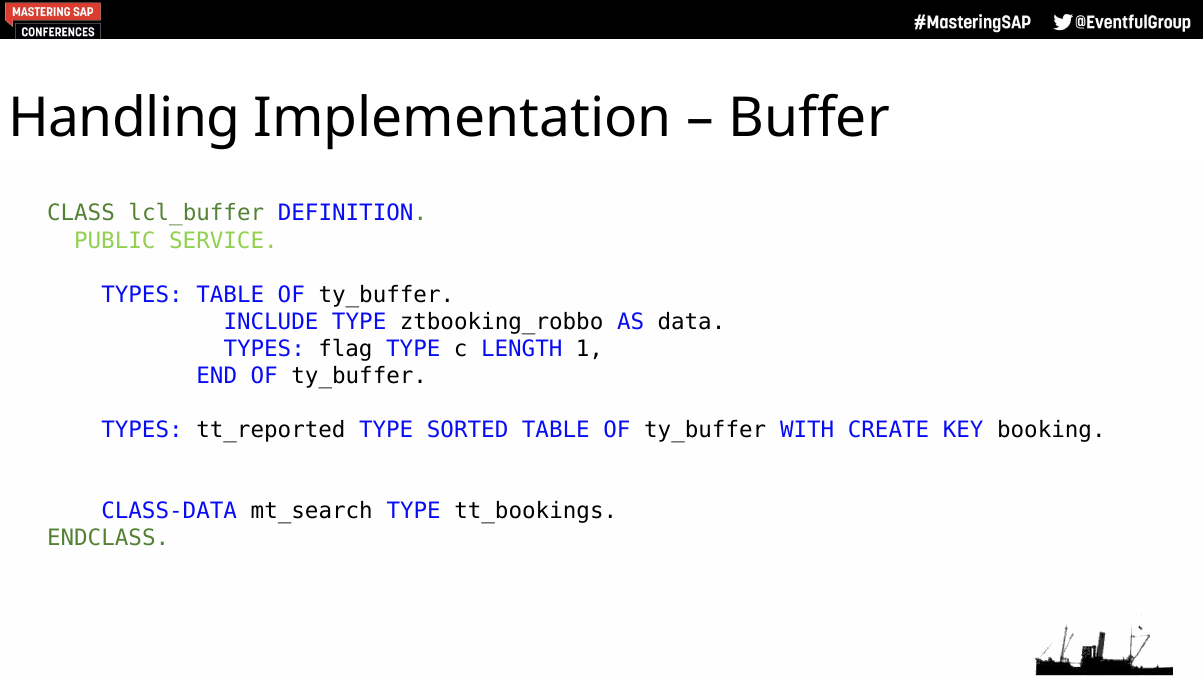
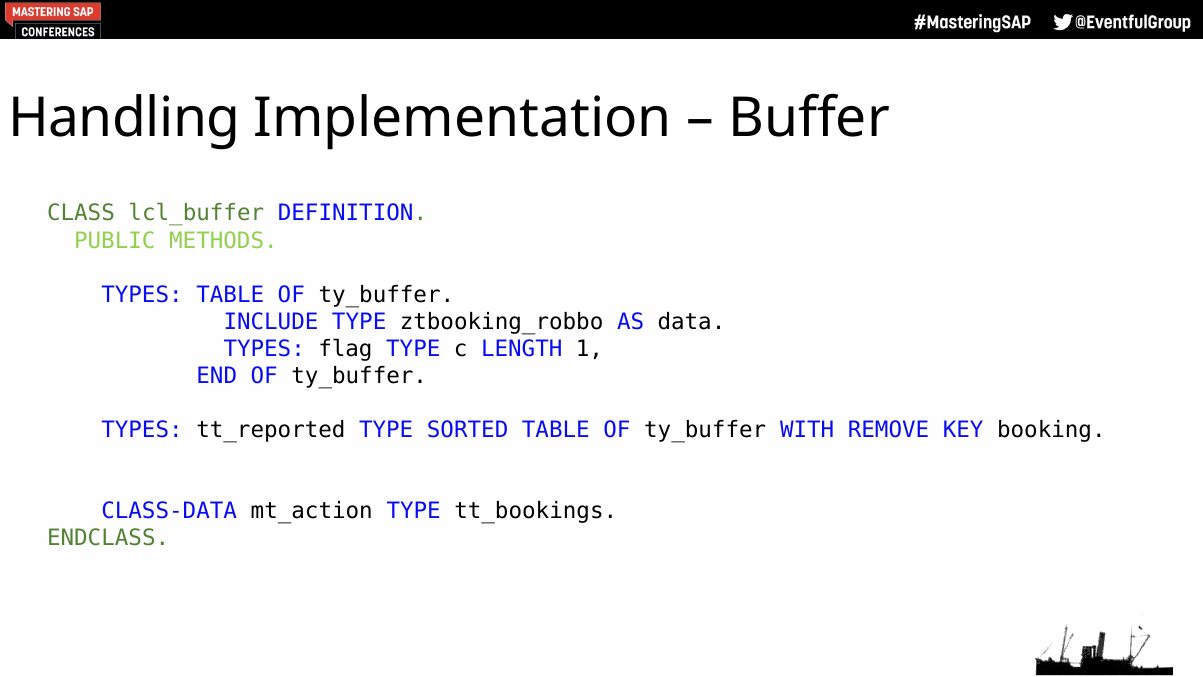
SERVICE: SERVICE -> METHODS (223, 240)
CREATE: CREATE -> REMOVE (889, 430)
mt_search: mt_search -> mt_action (312, 511)
